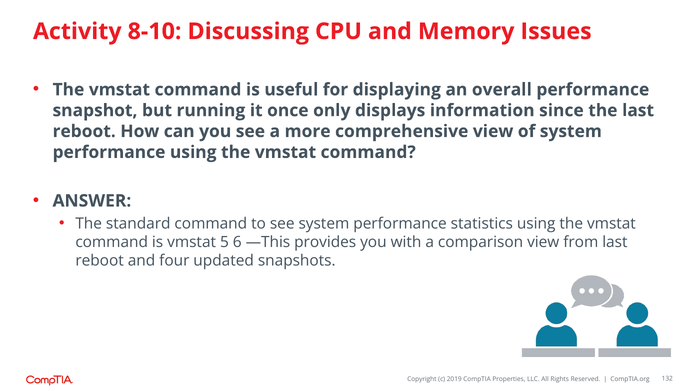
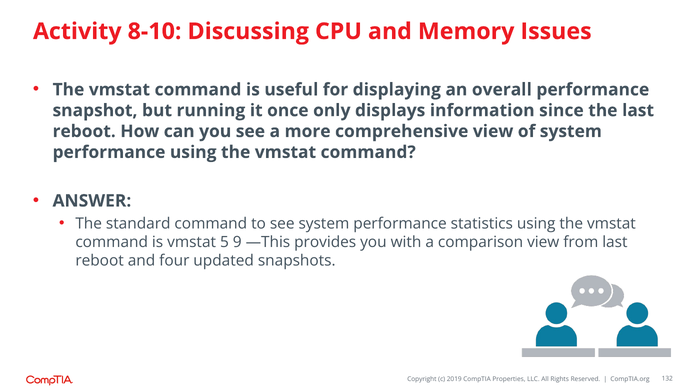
6: 6 -> 9 (237, 242)
